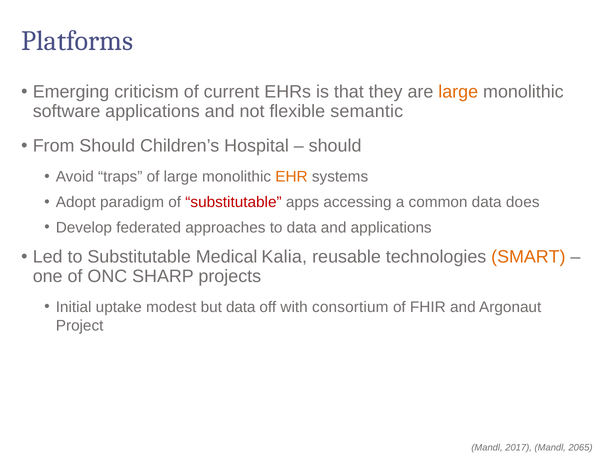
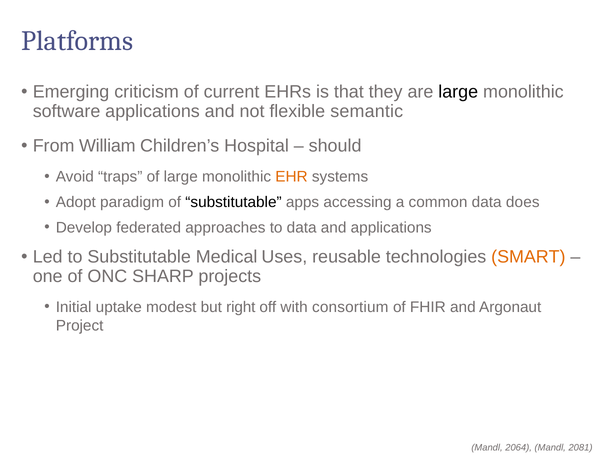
large colour: orange -> black (458, 92)
From Should: Should -> William (107, 146)
substitutable colour: red -> black (234, 203)
Kalia: Kalia -> Uses (284, 257)
but data: data -> right (241, 307)
2017: 2017 -> 2064 (519, 448)
2065: 2065 -> 2081 (581, 448)
